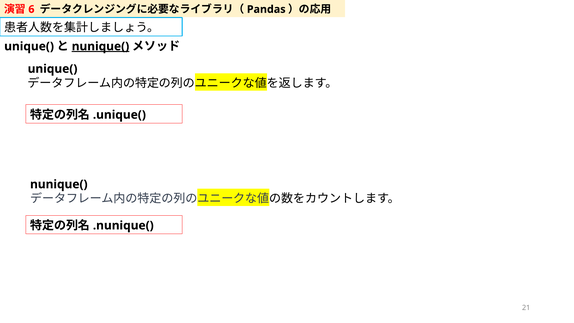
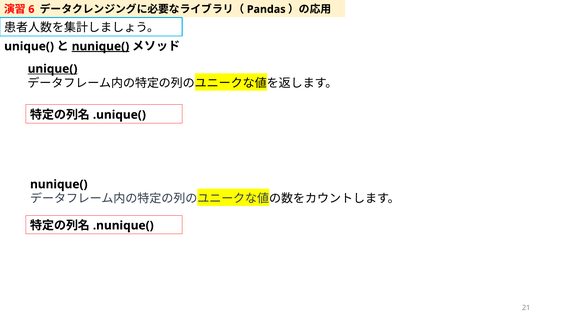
unique( underline: none -> present (53, 69)
